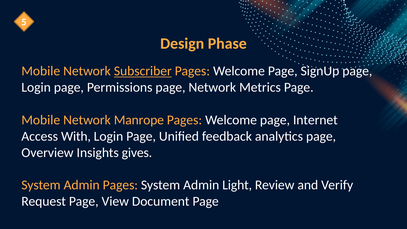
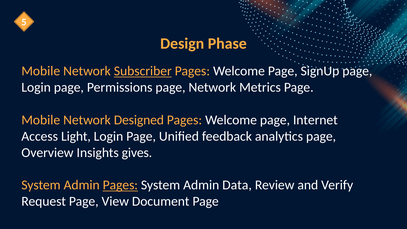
Manrope: Manrope -> Designed (139, 120)
With: With -> Light (76, 136)
Pages underline: none -> present (120, 185)
Light: Light -> Data (237, 185)
